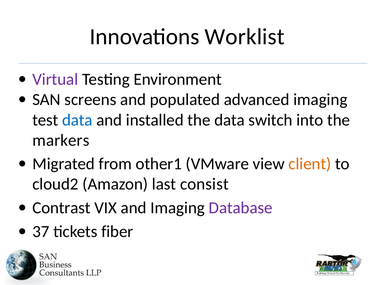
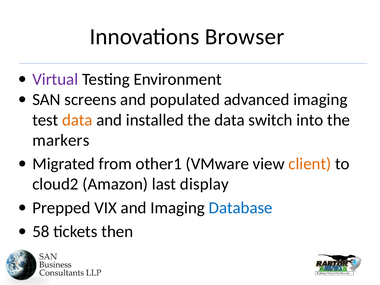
Worklist: Worklist -> Browser (245, 37)
data colour: blue -> orange (77, 120)
consist: consist -> display (204, 184)
Contrast: Contrast -> Prepped (61, 208)
Database colour: purple -> blue (241, 208)
37: 37 -> 58 (41, 231)
fiber: fiber -> then (117, 231)
